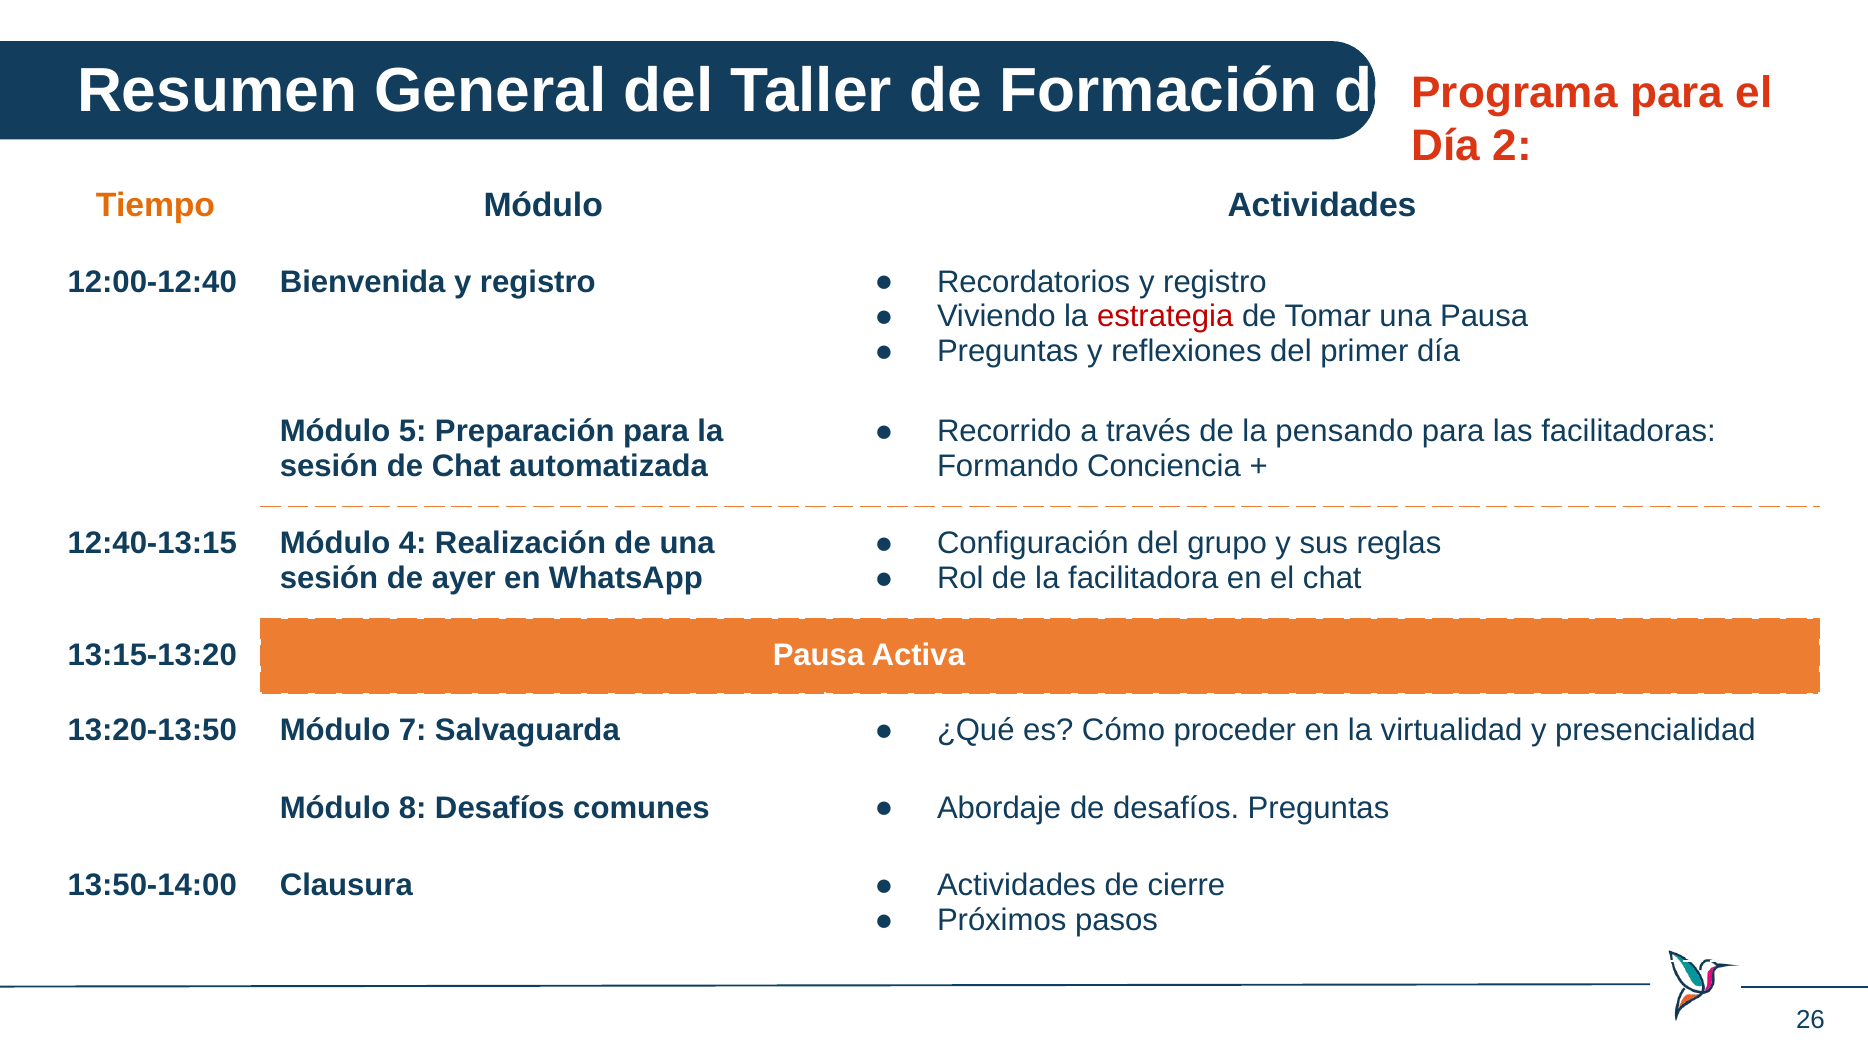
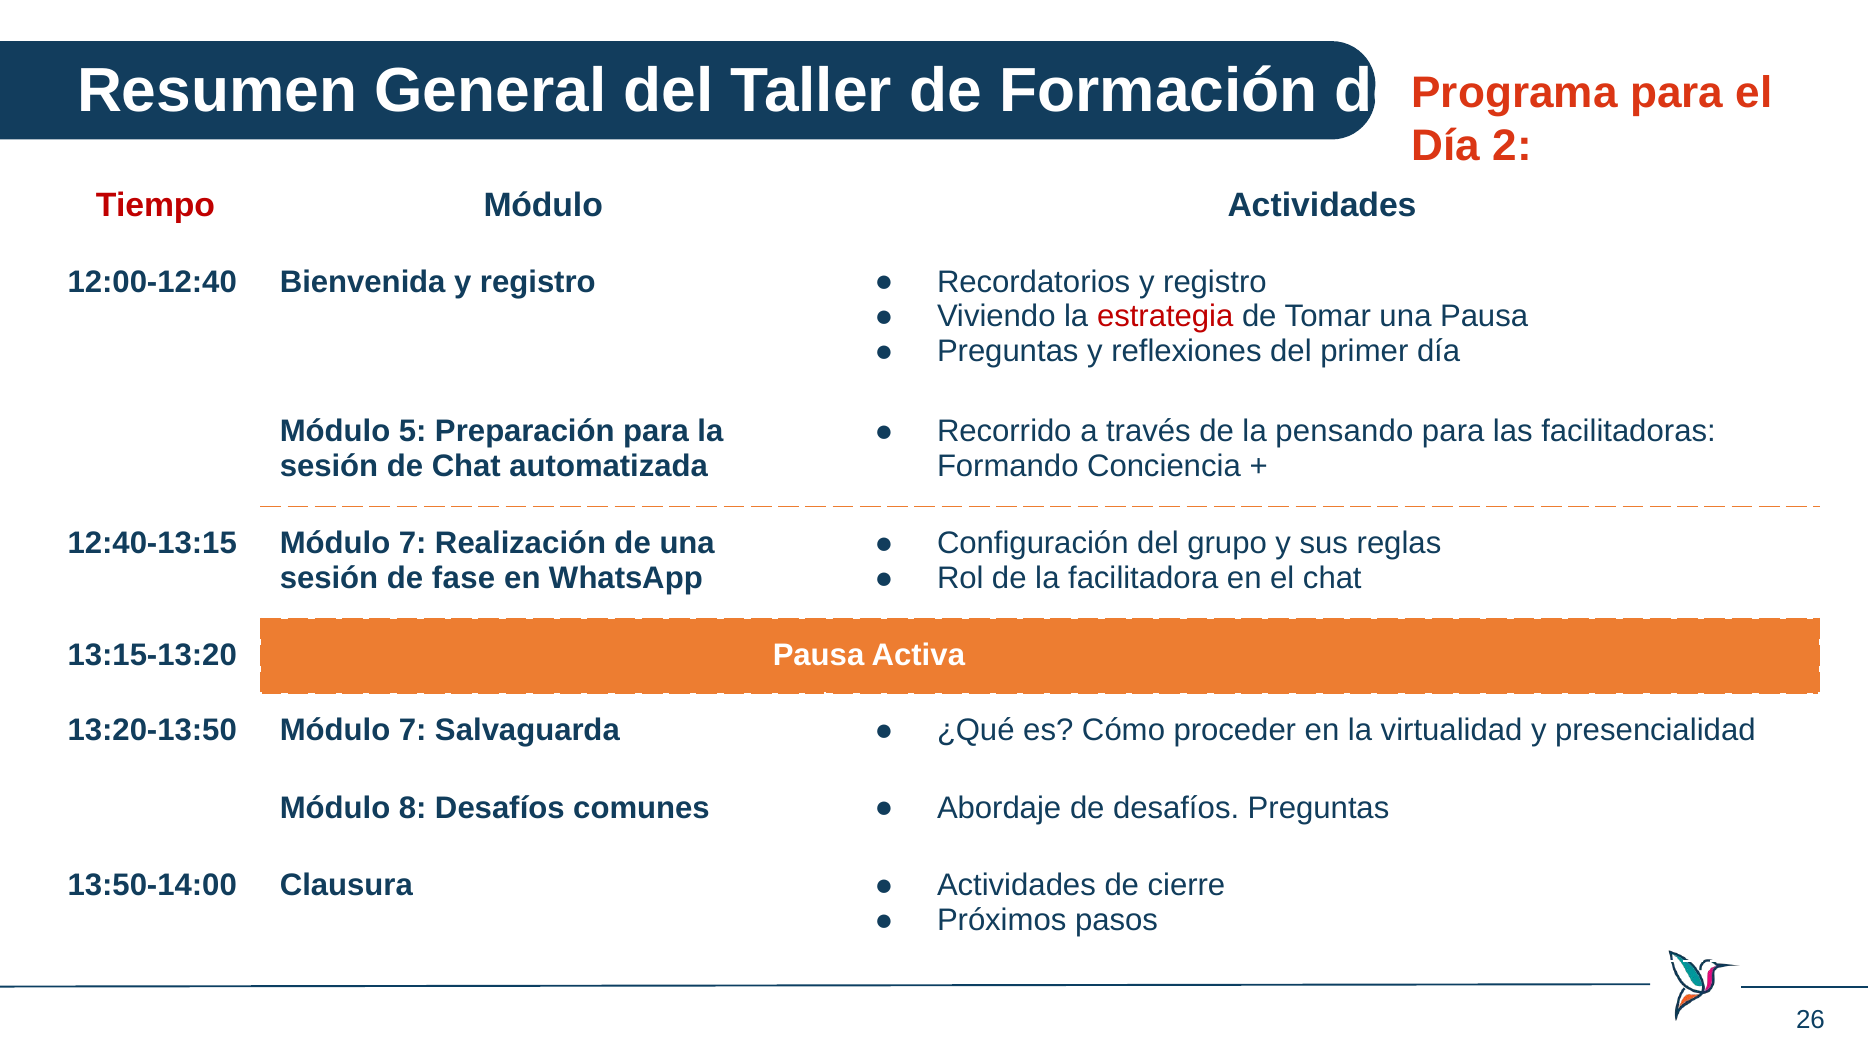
Tiempo colour: orange -> red (155, 205)
12:40-13:15 Módulo 4: 4 -> 7 (413, 543)
ayer: ayer -> fase (464, 578)
